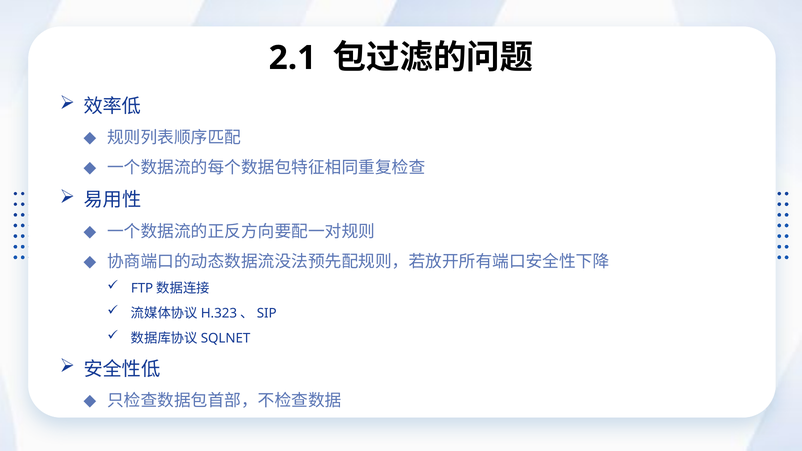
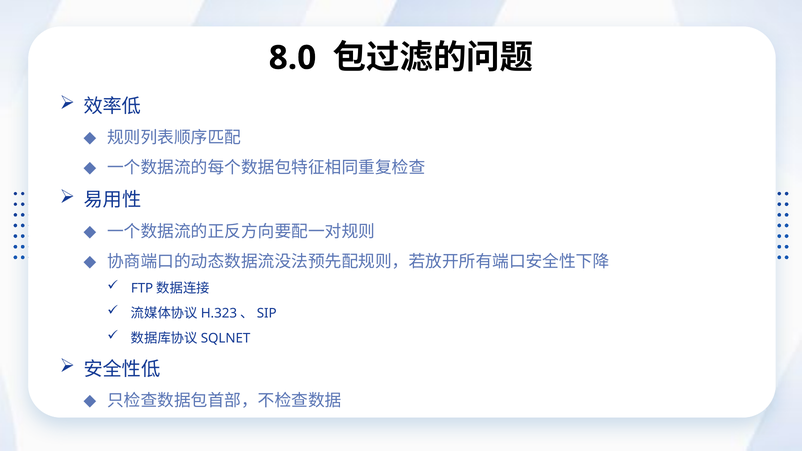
2.1: 2.1 -> 8.0 (292, 58)
